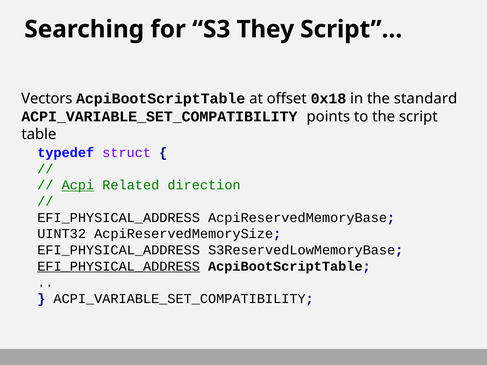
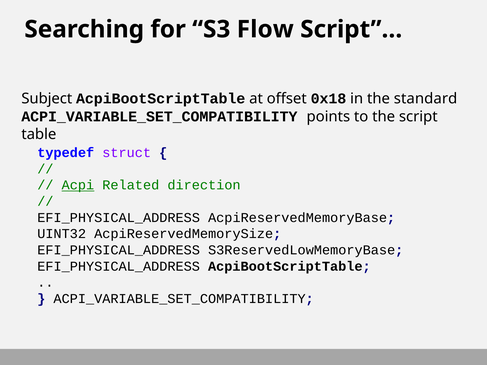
They: They -> Flow (265, 29)
Vectors: Vectors -> Subject (47, 99)
EFI_PHYSICAL_ADDRESS underline: present -> none (119, 266)
